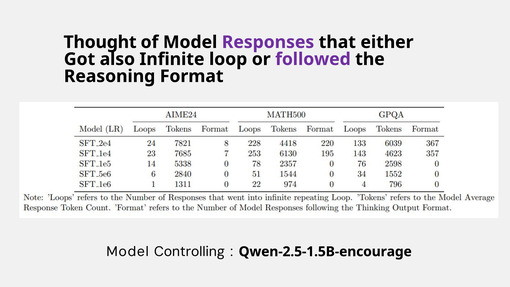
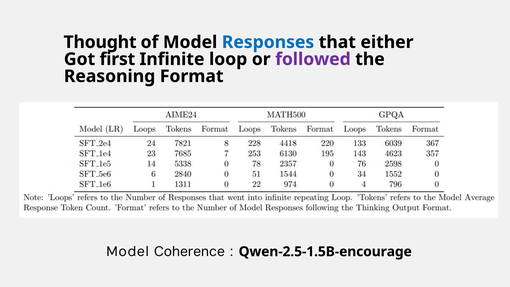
Responses colour: purple -> blue (268, 42)
also: also -> first (117, 59)
Controlling: Controlling -> Coherence (189, 252)
